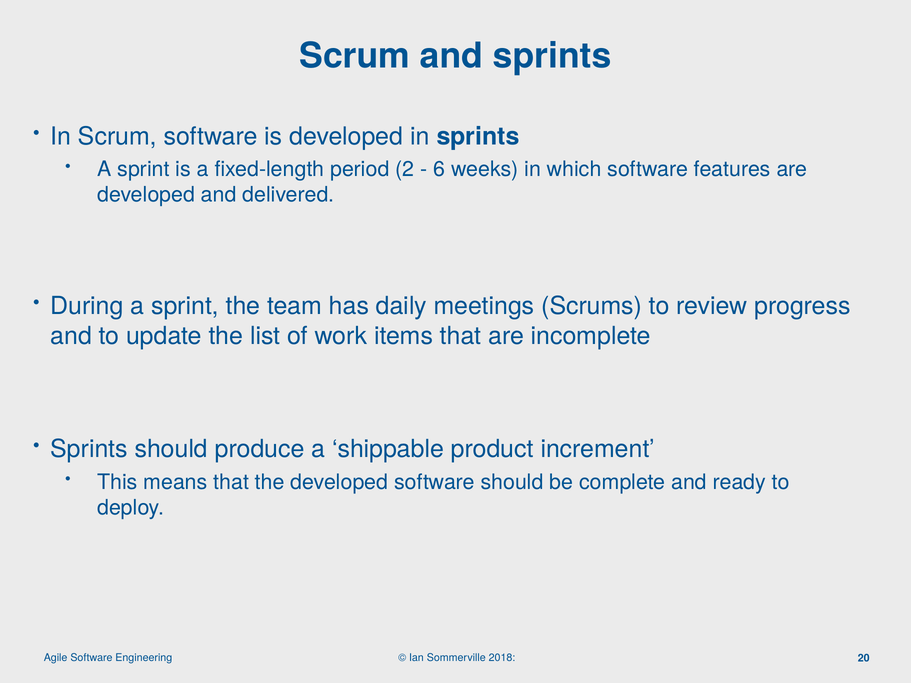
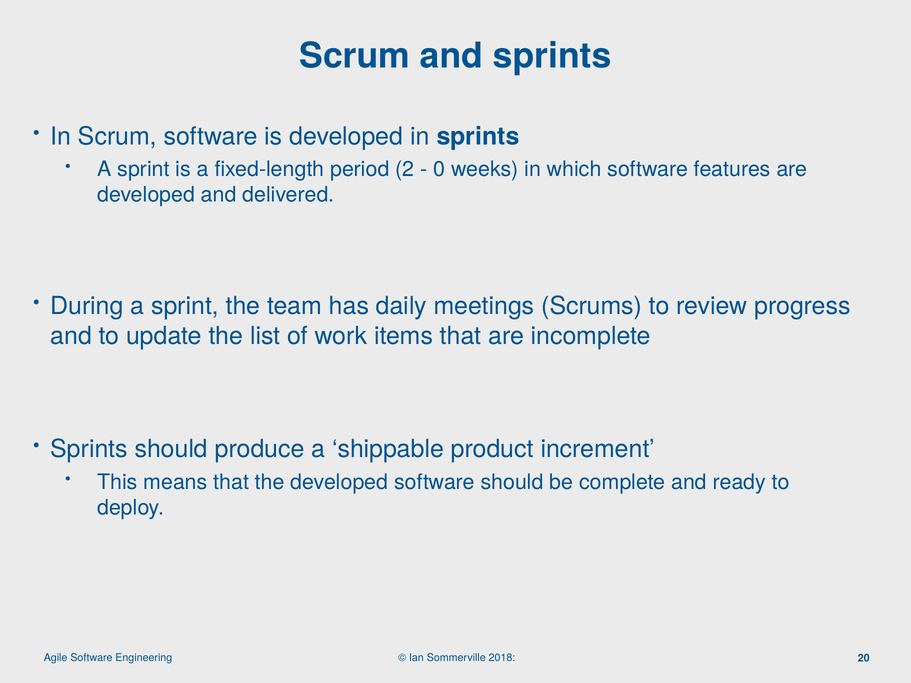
6: 6 -> 0 (439, 169)
